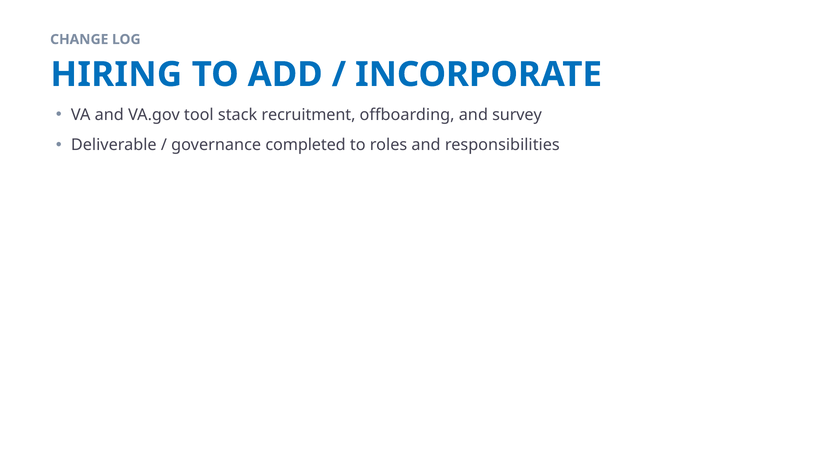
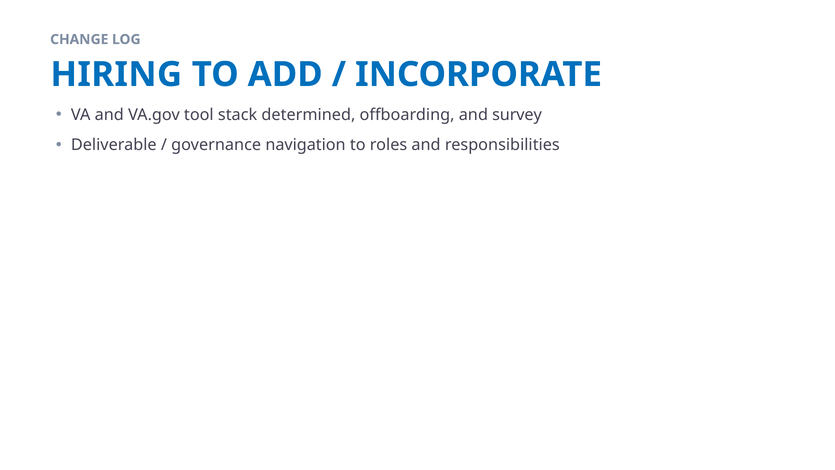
recruitment: recruitment -> determined (308, 115)
completed: completed -> navigation (306, 145)
